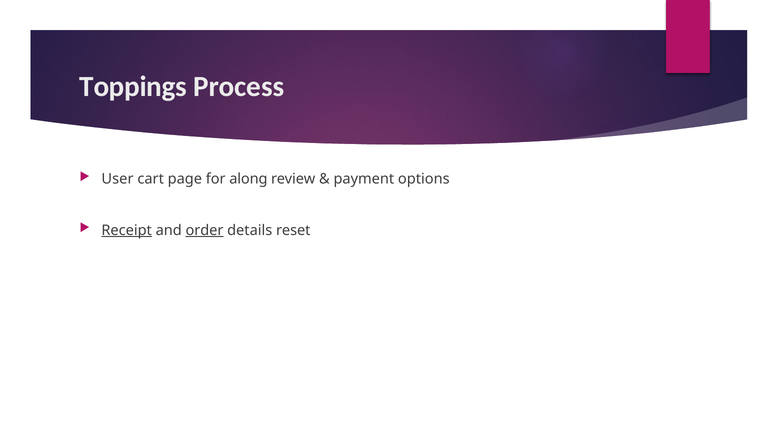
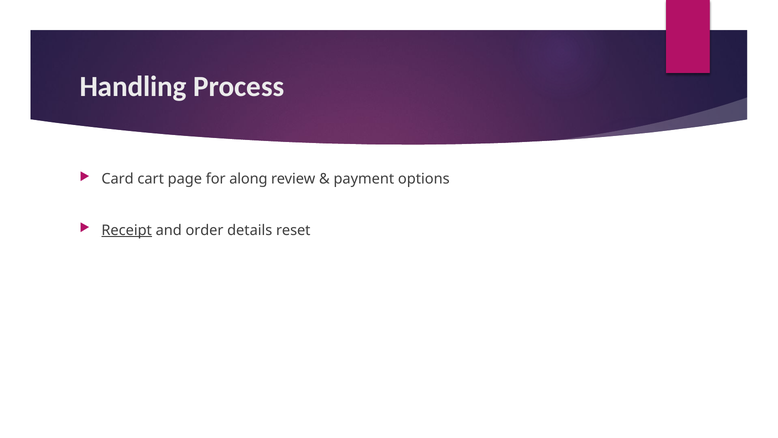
Toppings: Toppings -> Handling (133, 87)
User: User -> Card (118, 179)
order underline: present -> none (205, 230)
